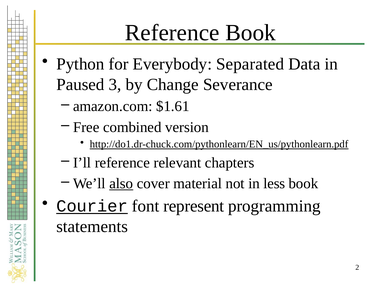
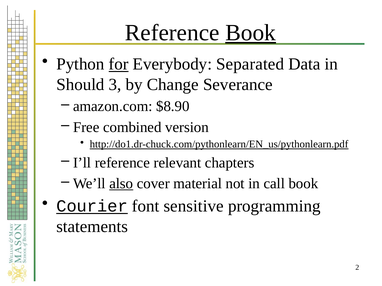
Book underline: none -> present (251, 33)
for underline: none -> present (119, 64)
Paused: Paused -> Should (80, 85)
$1.61: $1.61 -> $8.90 (173, 107)
less: less -> call (274, 184)
represent: represent -> sensitive (194, 206)
